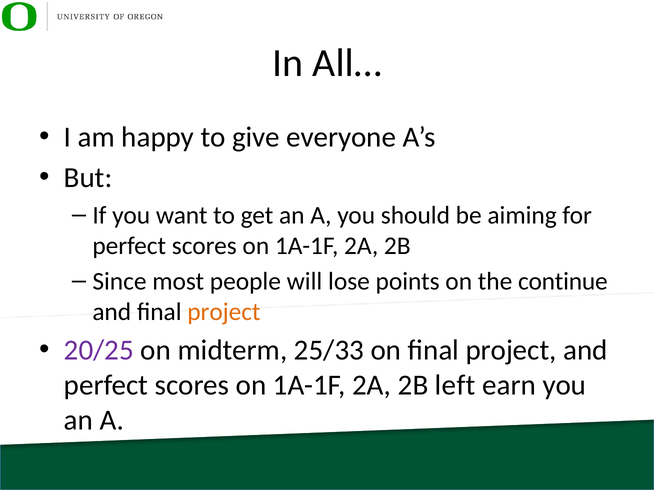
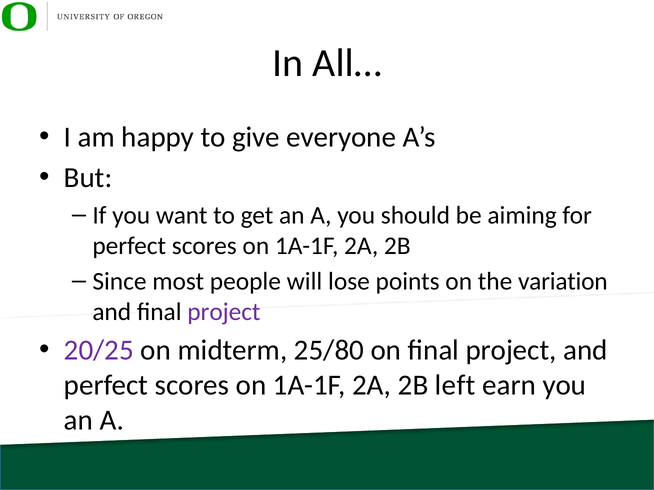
continue: continue -> variation (563, 281)
project colour: orange -> purple (224, 312)
25/33: 25/33 -> 25/80 (329, 351)
